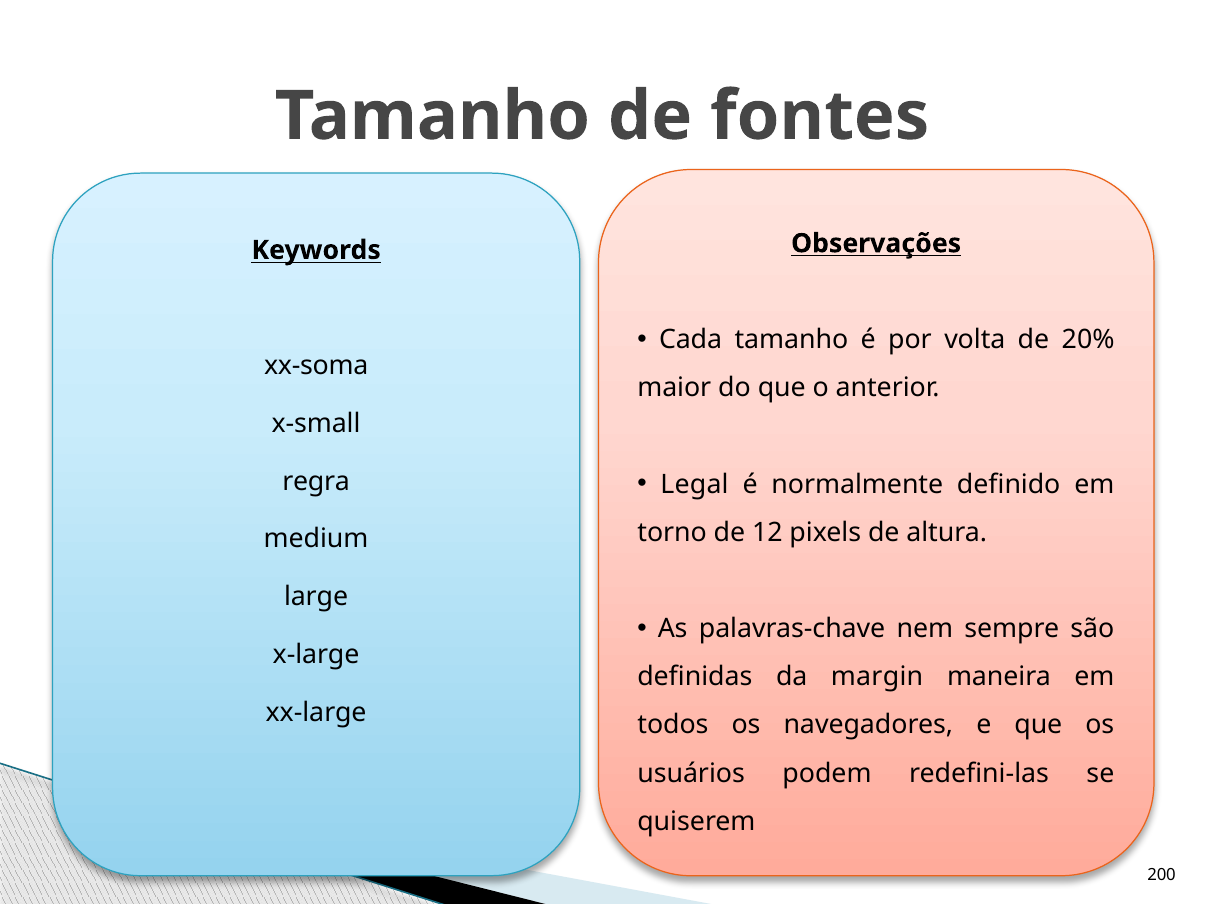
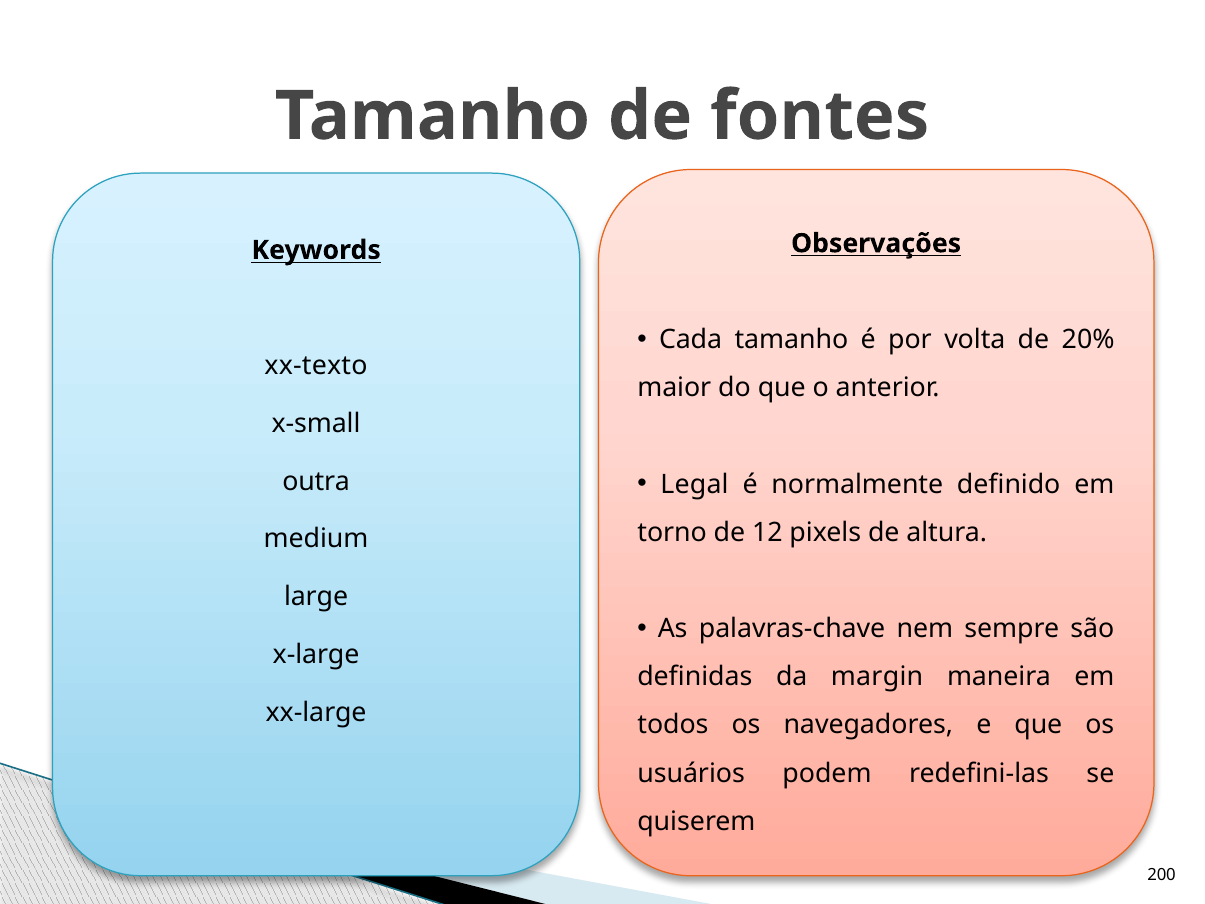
xx-soma: xx-soma -> xx-texto (316, 366)
regra: regra -> outra (316, 481)
